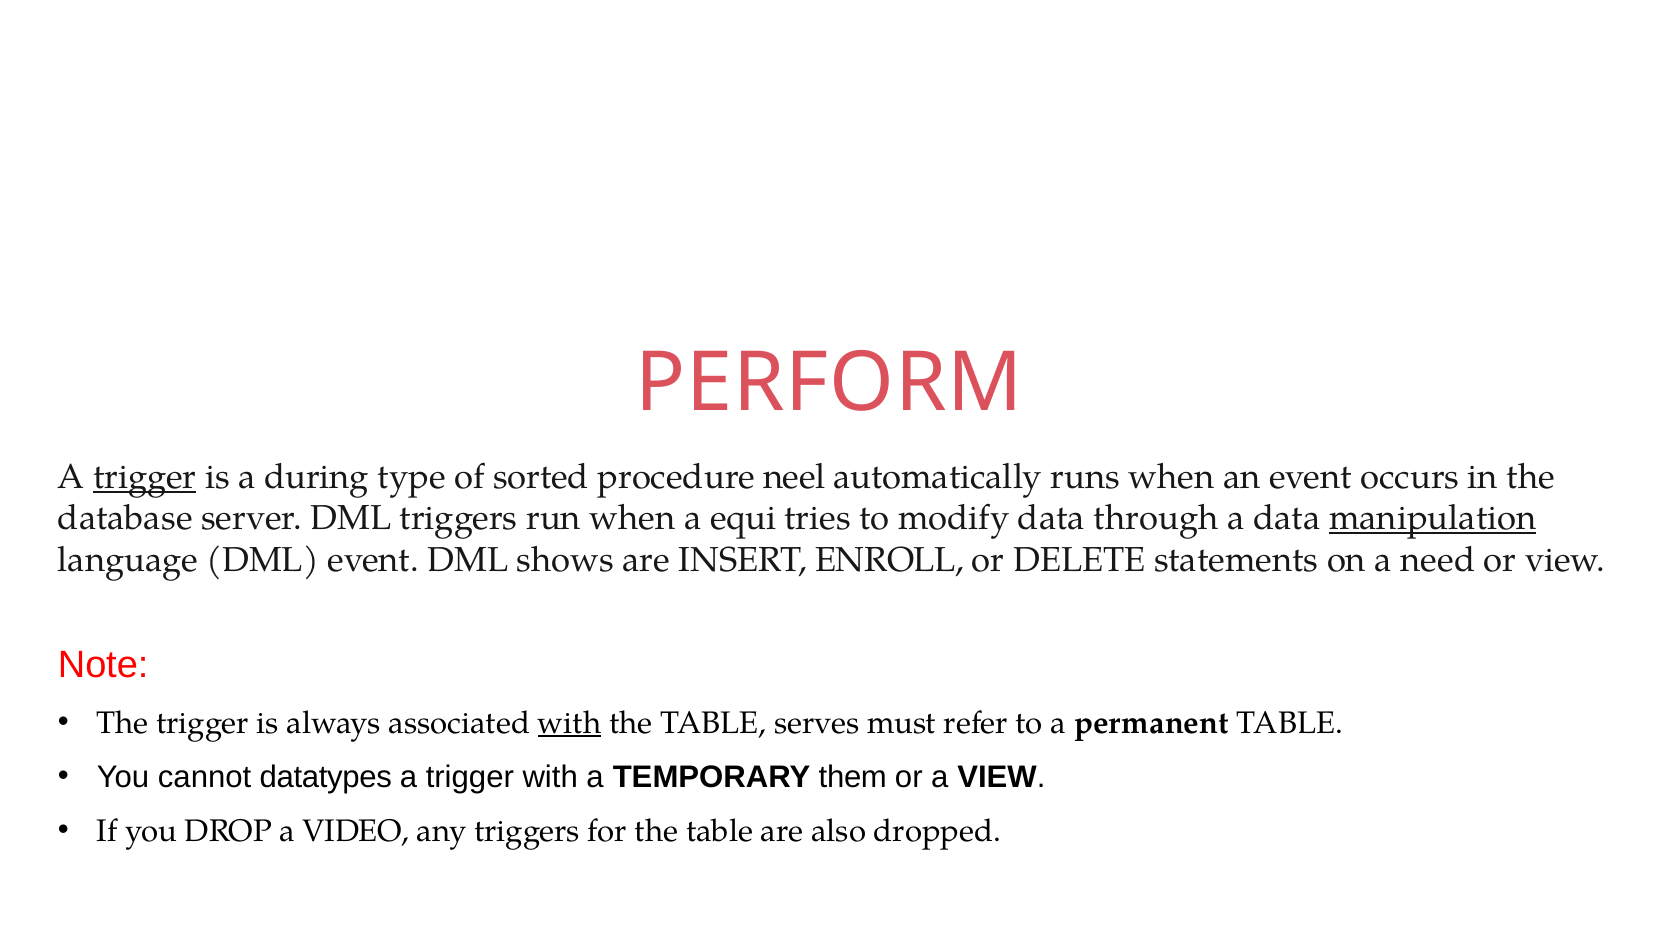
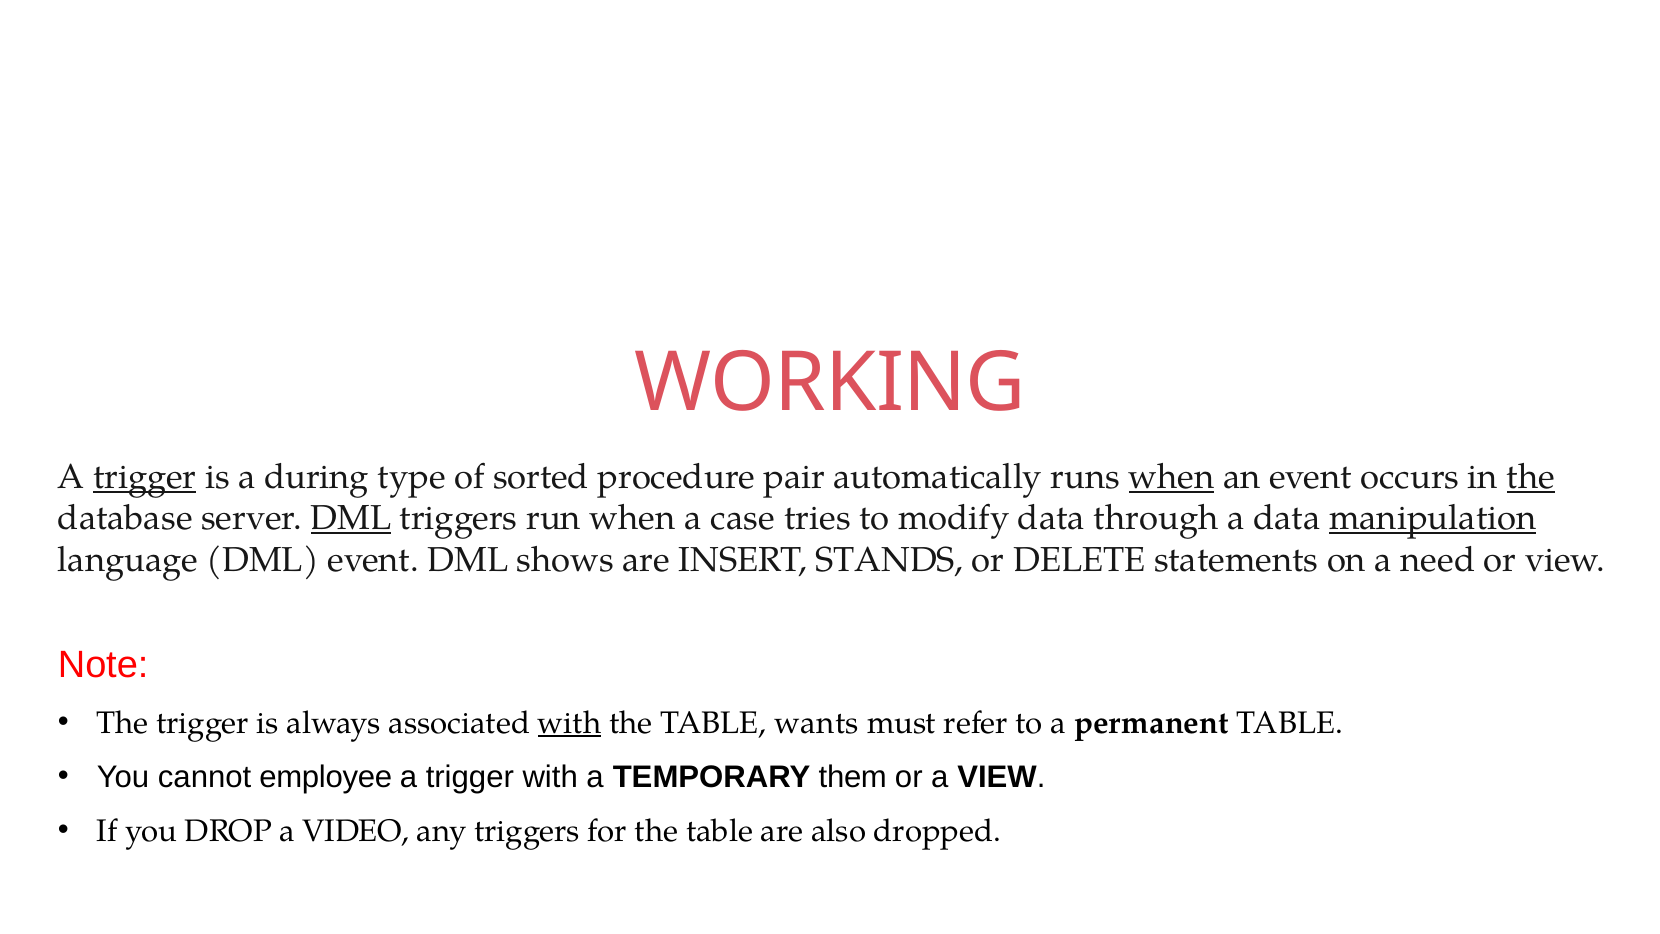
PERFORM: PERFORM -> WORKING (830, 383)
neel: neel -> pair (794, 477)
when underline: none -> present (1172, 477)
the underline: none -> present (1531, 477)
DML underline: none -> present (351, 518)
equi: equi -> case (743, 518)
ENROLL: ENROLL -> STANDS (890, 560)
serves: serves -> wants (817, 723)
datatypes: datatypes -> employee (326, 777)
